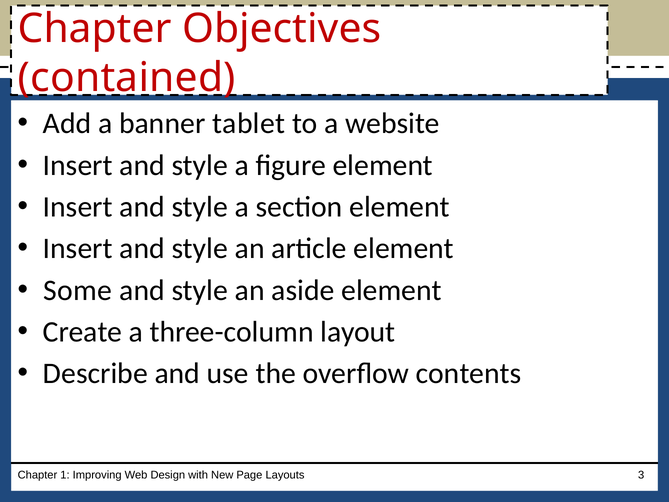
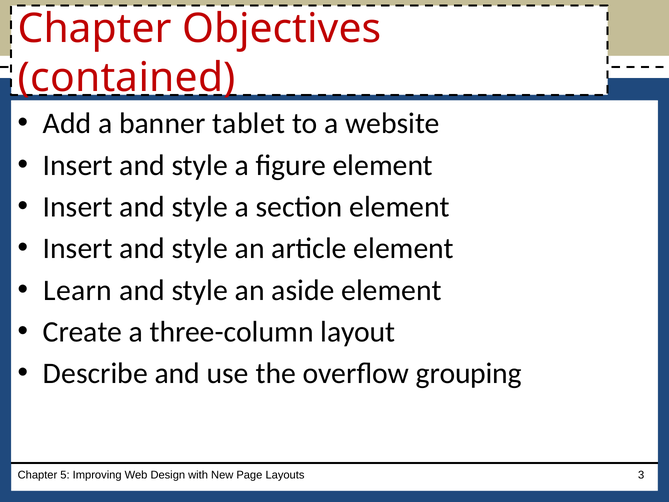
Some: Some -> Learn (78, 290)
contents: contents -> grouping (469, 373)
1: 1 -> 5 (65, 475)
